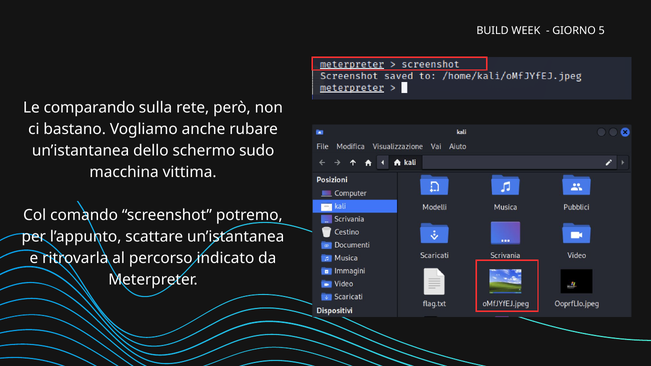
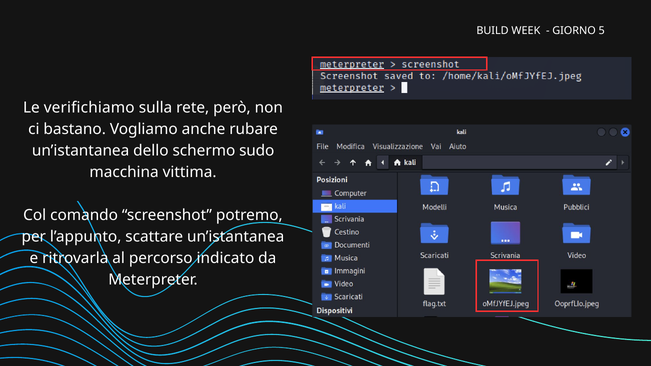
comparando: comparando -> verifichiamo (89, 108)
